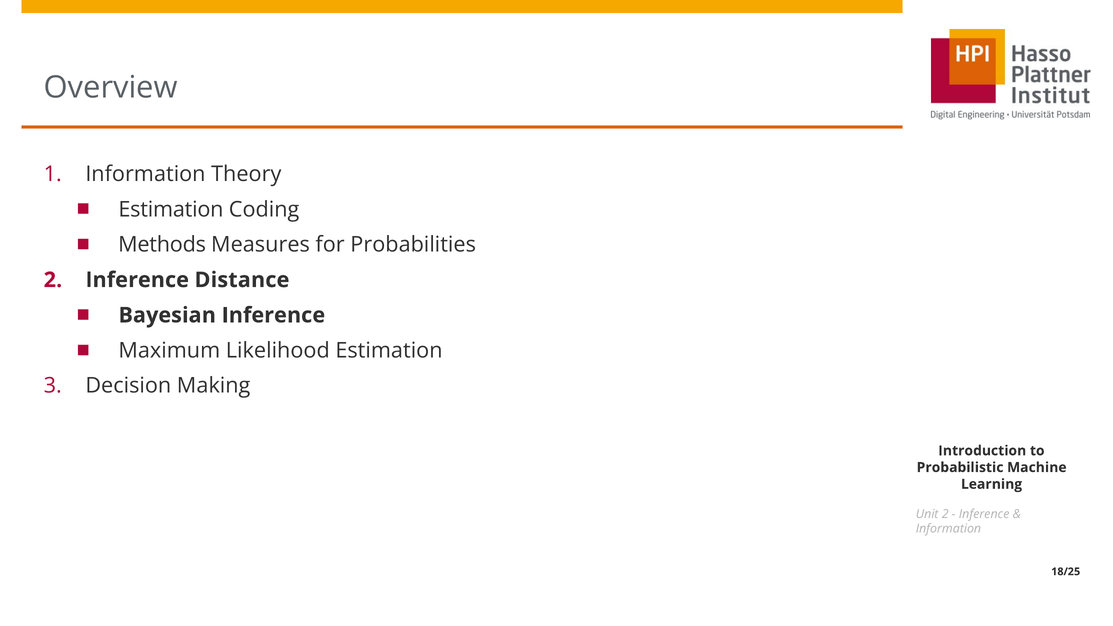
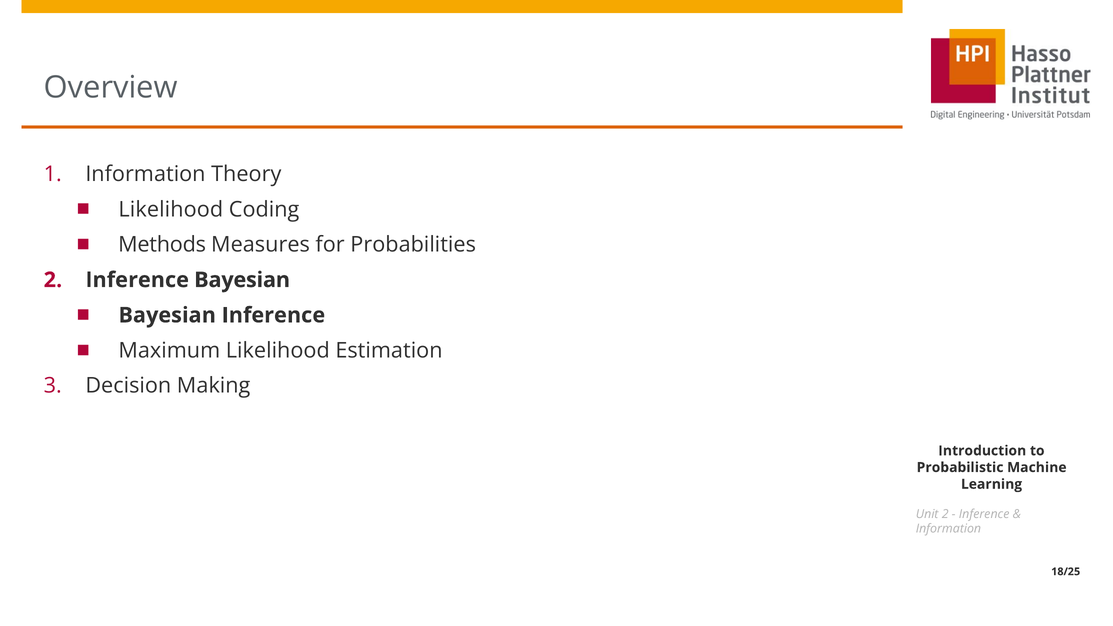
Estimation: Estimation -> Likelihood (171, 209)
Inference Distance: Distance -> Bayesian (242, 280)
